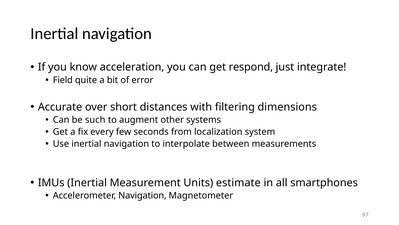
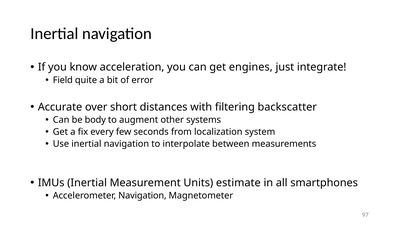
respond: respond -> engines (251, 67)
dimensions: dimensions -> backscatter (287, 107)
such: such -> body (95, 120)
